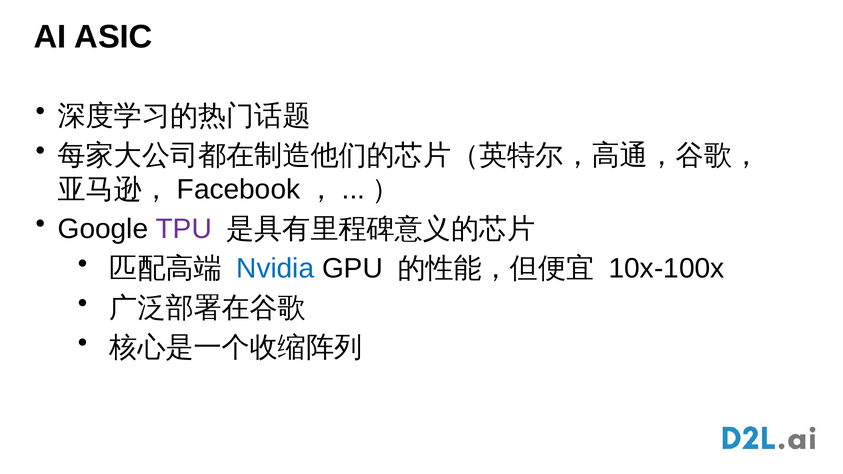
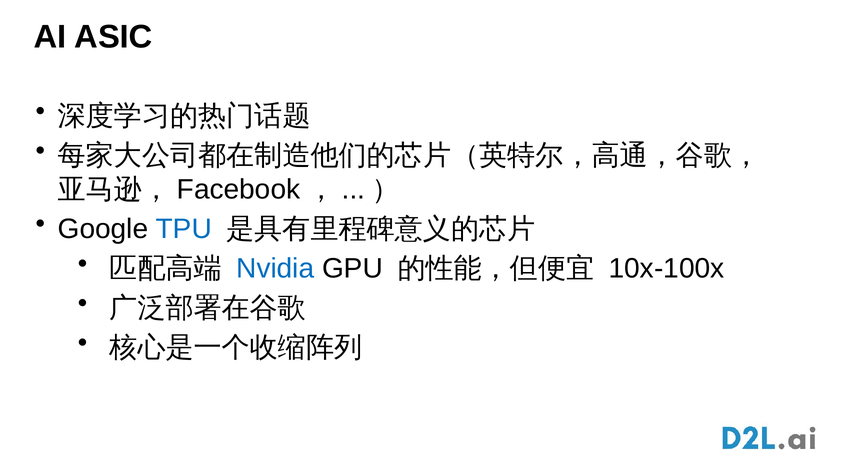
TPU colour: purple -> blue (184, 229)
